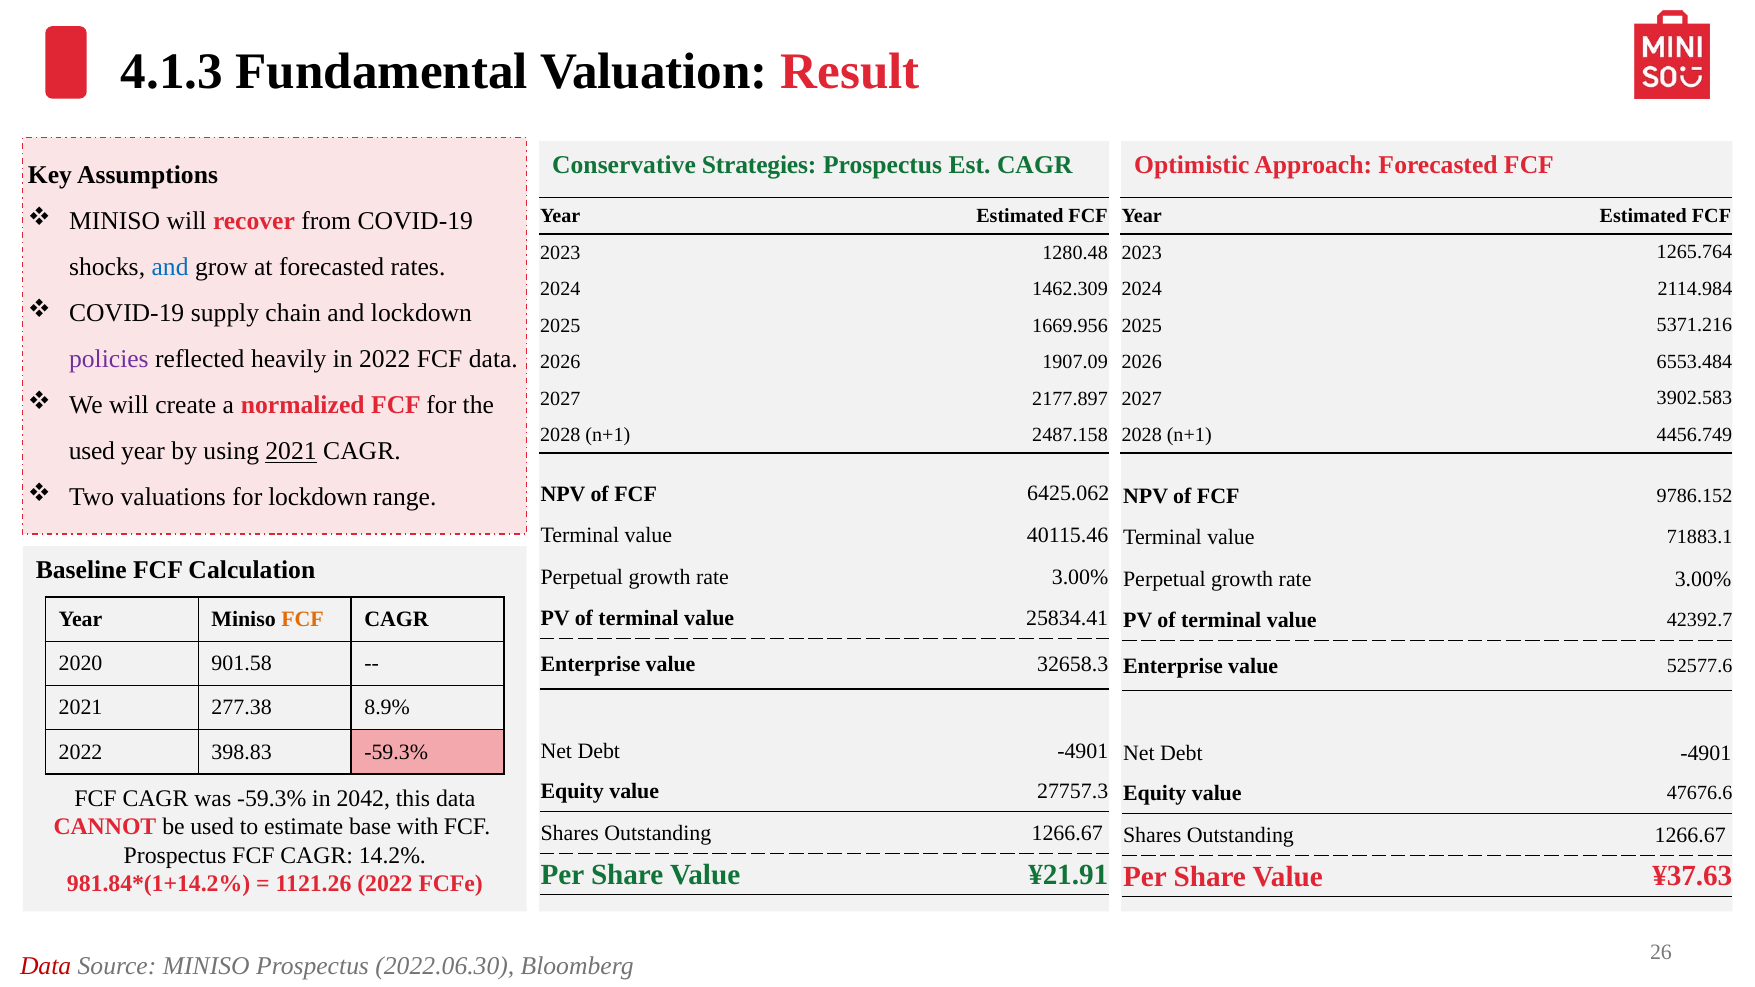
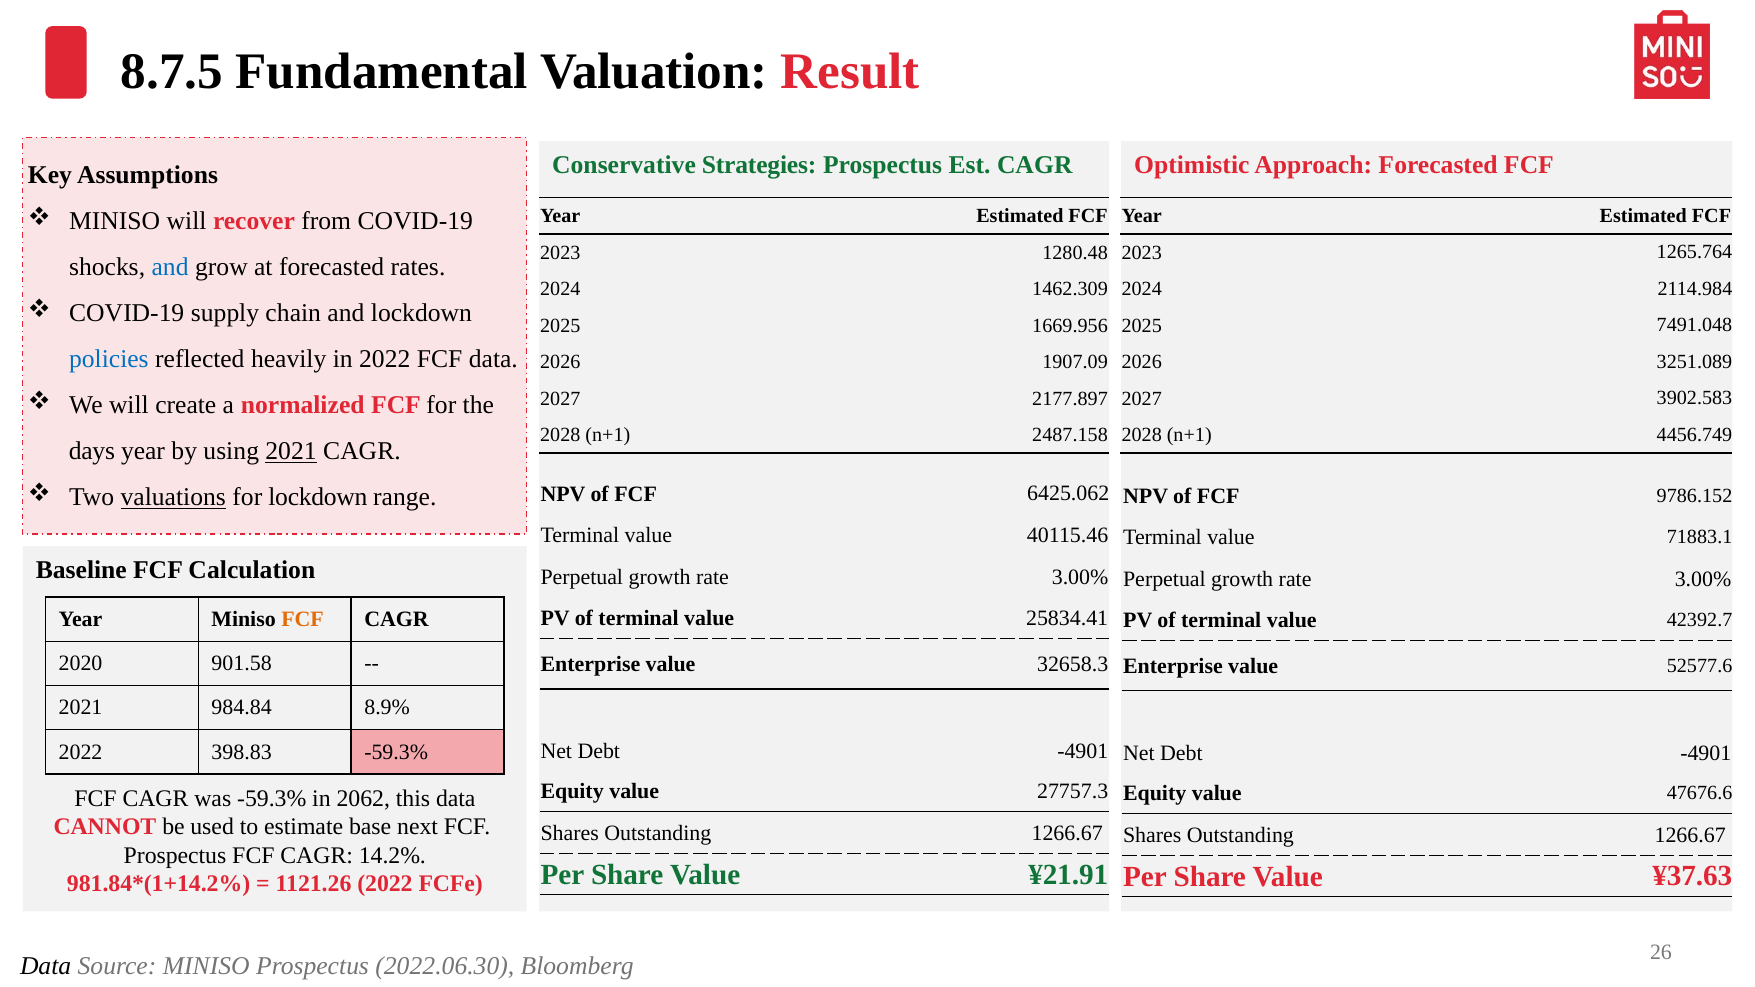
4.1.3: 4.1.3 -> 8.7.5 (172, 71)
5371.216: 5371.216 -> 7491.048 (1694, 325)
policies colour: purple -> blue (109, 359)
6553.484: 6553.484 -> 3251.089 (1694, 362)
used: used -> days (92, 452)
valuations underline: none -> present (173, 498)
277.38: 277.38 -> 984.84 (242, 708)
2042: 2042 -> 2062 (363, 799)
with: with -> next (418, 827)
Data colour: red -> black (46, 967)
